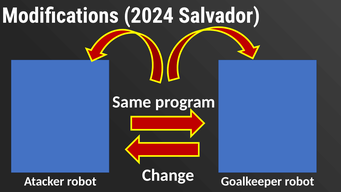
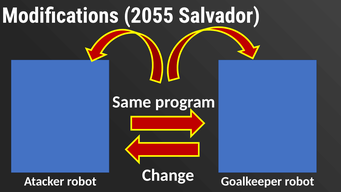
2024: 2024 -> 2055 (149, 16)
